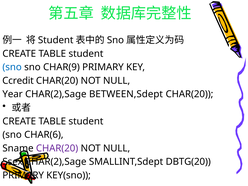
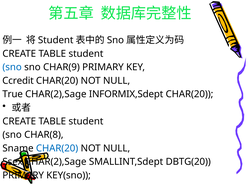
Year: Year -> True (13, 94)
BETWEEN,Sdept: BETWEEN,Sdept -> INFORMIX,Sdept (126, 94)
CHAR(6: CHAR(6 -> CHAR(8 (44, 135)
CHAR(20 colour: purple -> blue (57, 148)
